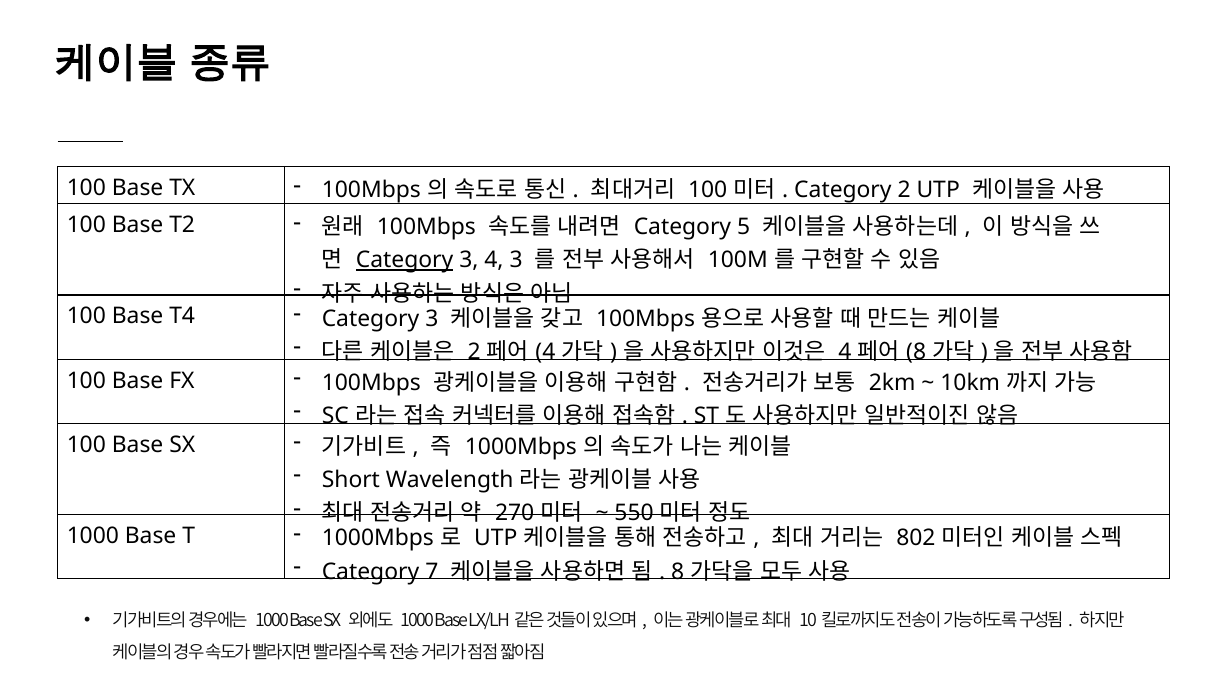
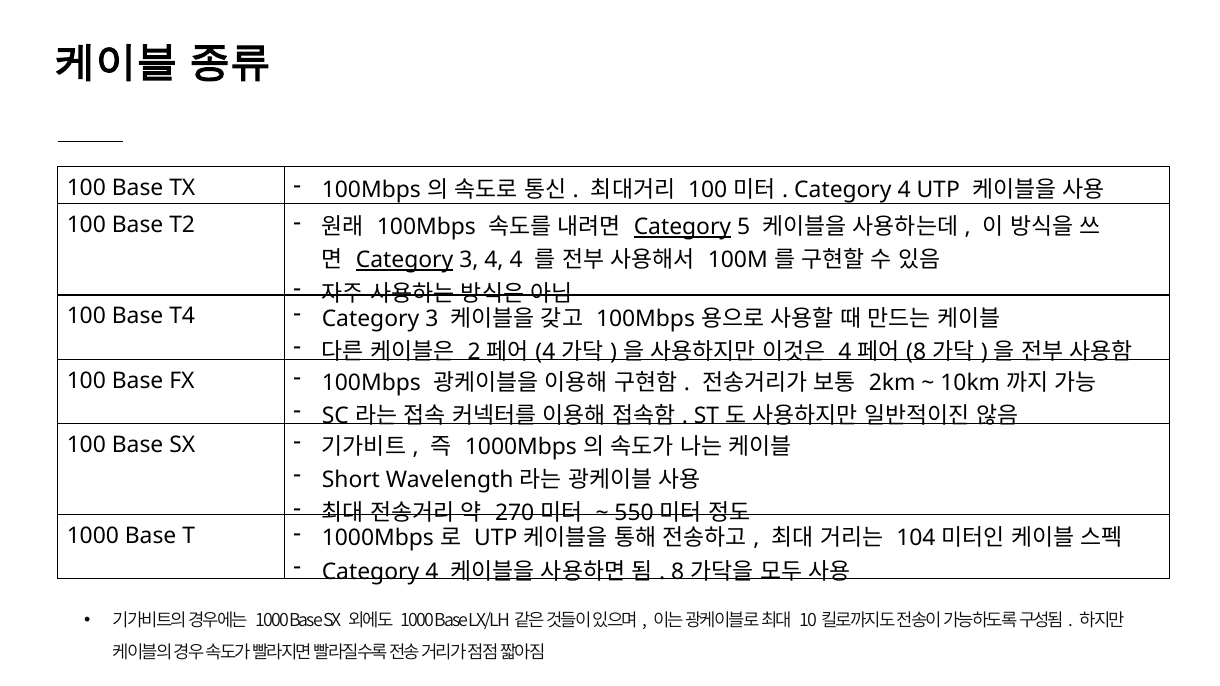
2: 2 -> 4 (904, 190)
Category underline: none -> present (682, 227)
4 3: 3 -> 4 (516, 260)
802: 802 -> 104 (916, 538)
7: 7 -> 4 (432, 572)
